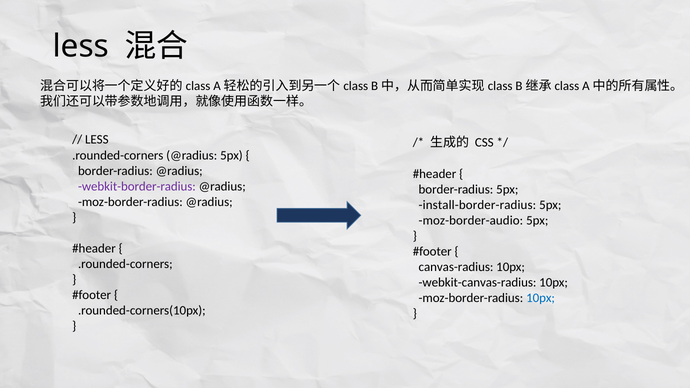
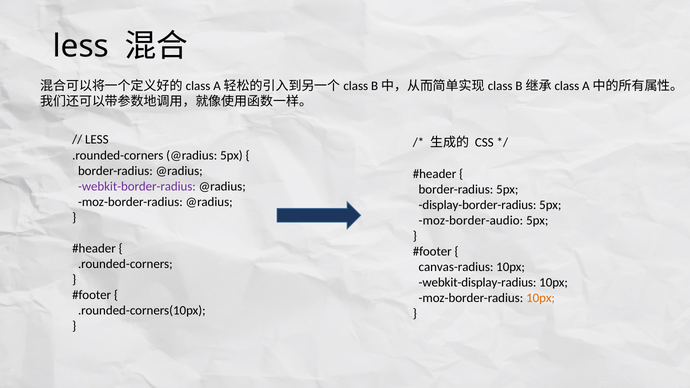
install-border-radius: install-border-radius -> display-border-radius (477, 205)
webkit-canvas-radius: webkit-canvas-radius -> webkit-display-radius (477, 282)
10px colour: blue -> orange (541, 298)
